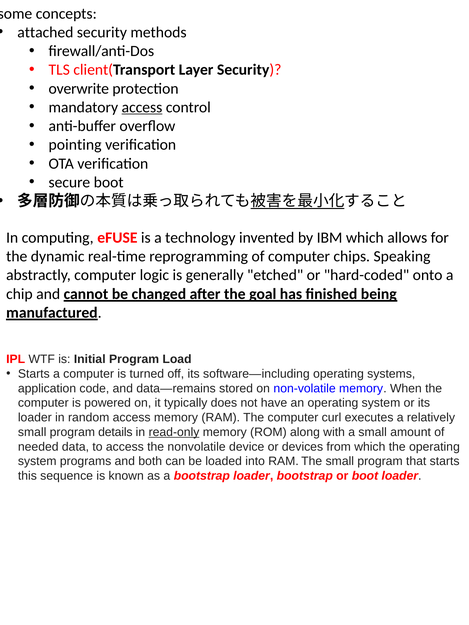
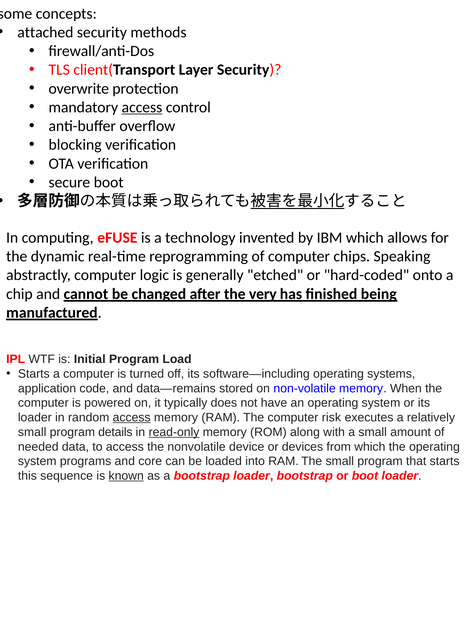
pointing: pointing -> blocking (75, 145)
goal: goal -> very (263, 294)
access underline: none -> present (132, 418)
curl: curl -> risk (331, 418)
both: both -> core (150, 462)
known underline: none -> present (126, 476)
